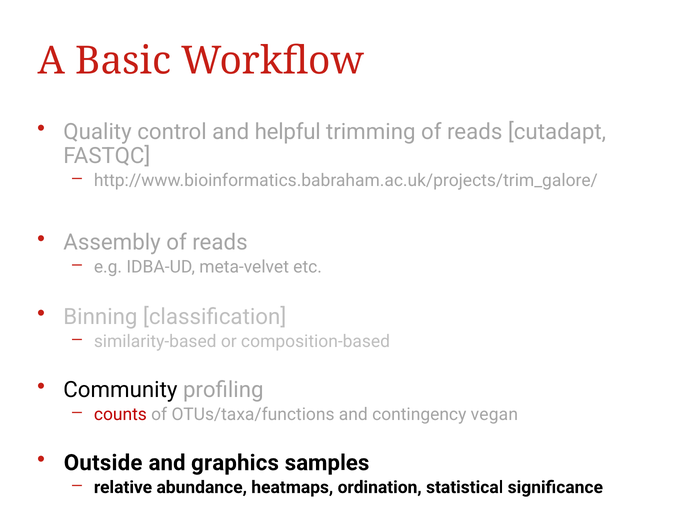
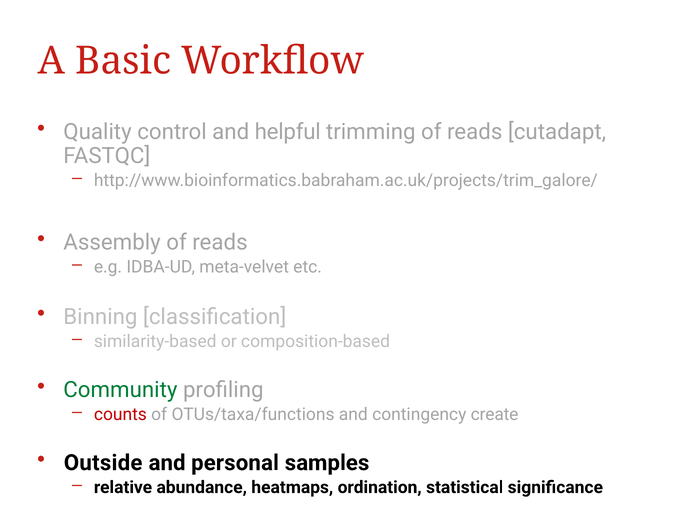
Community colour: black -> green (120, 390)
vegan: vegan -> create (495, 414)
graphics: graphics -> personal (235, 462)
